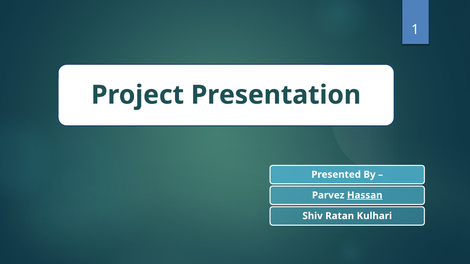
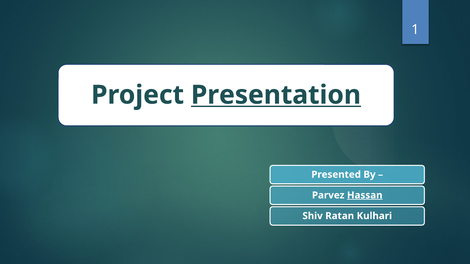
Presentation underline: none -> present (276, 95)
